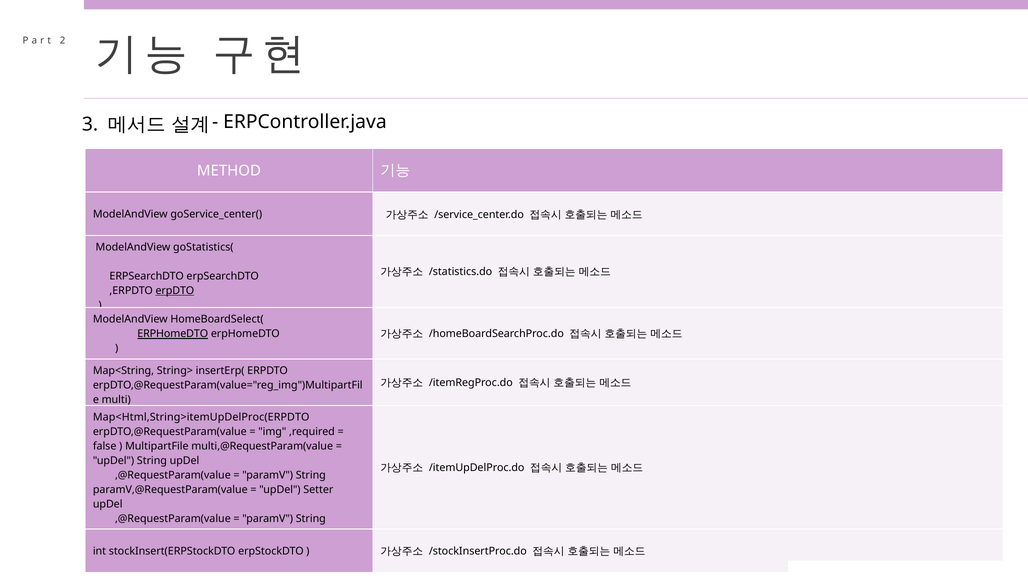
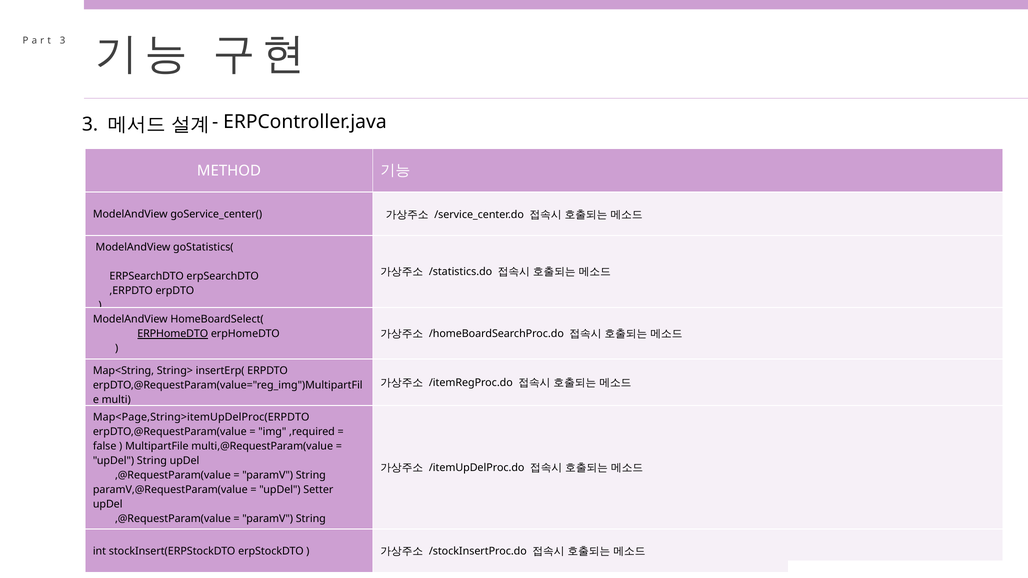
2: 2 -> 3 (63, 41)
erpDTO underline: present -> none (175, 291)
Map<Html,String>itemUpDelProc(ERPDTO: Map<Html,String>itemUpDelProc(ERPDTO -> Map<Page,String>itemUpDelProc(ERPDTO (201, 417)
